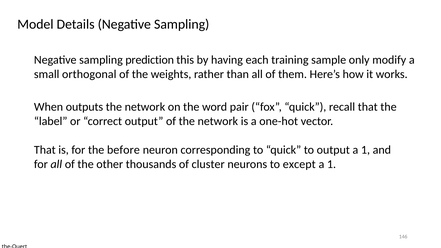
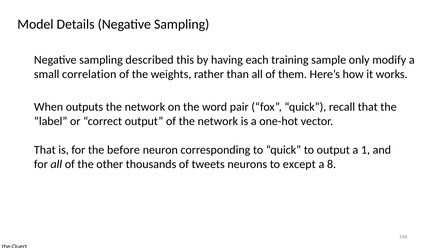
prediction: prediction -> described (150, 60)
orthogonal: orthogonal -> correlation (89, 74)
cluster: cluster -> tweets (208, 164)
1: 1 -> 8 (332, 164)
